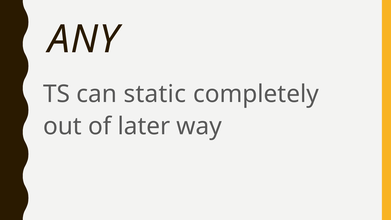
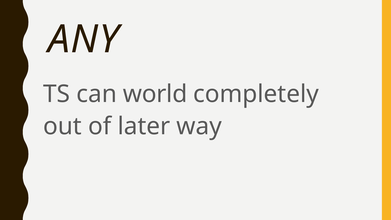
static: static -> world (155, 94)
